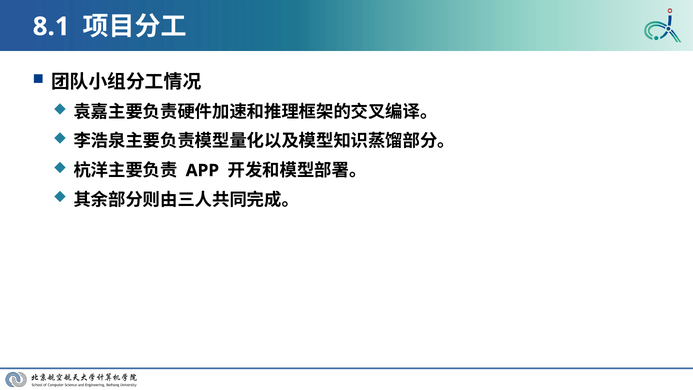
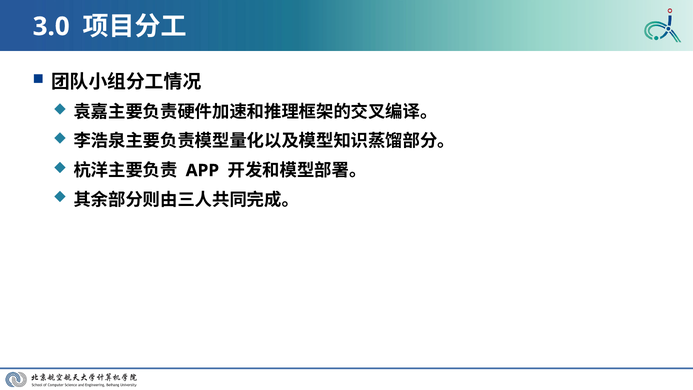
8.1: 8.1 -> 3.0 (51, 27)
